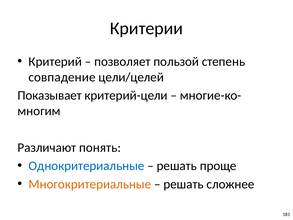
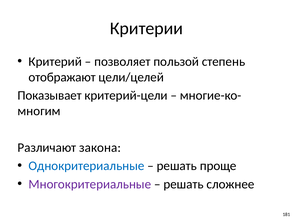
совпадение: совпадение -> отображают (62, 77)
понять: понять -> закона (100, 147)
Многокритериальные colour: orange -> purple (90, 184)
